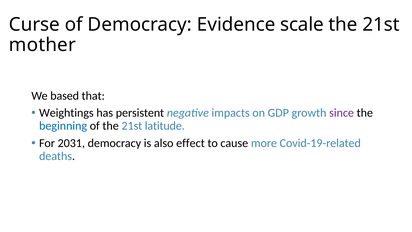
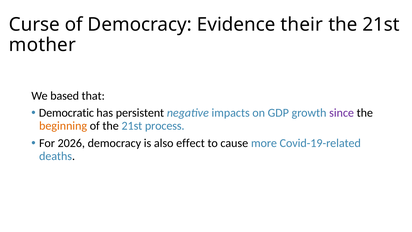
scale: scale -> their (302, 24)
Weightings: Weightings -> Democratic (66, 113)
beginning colour: blue -> orange (63, 126)
latitude: latitude -> process (165, 126)
2031: 2031 -> 2026 (71, 143)
